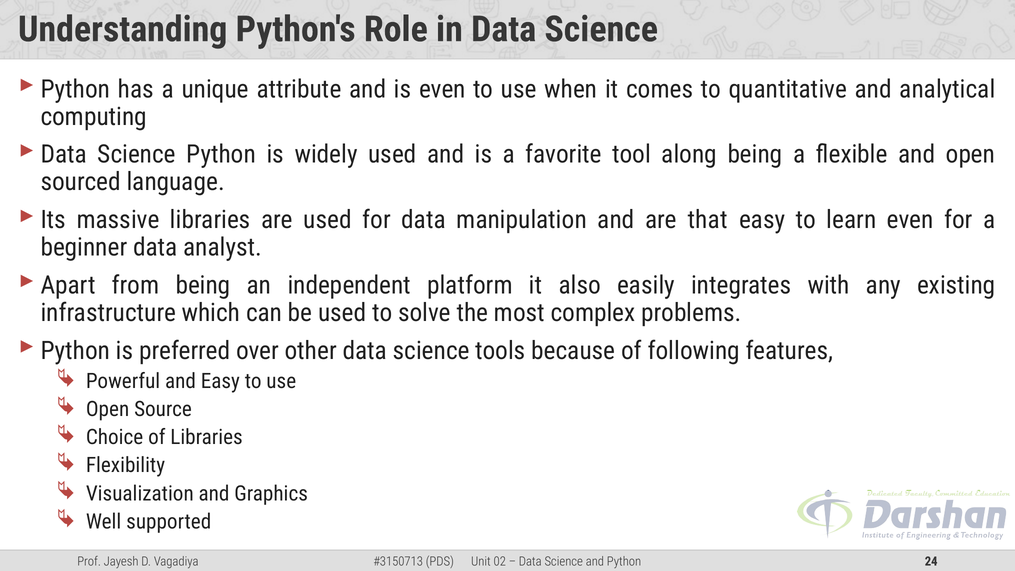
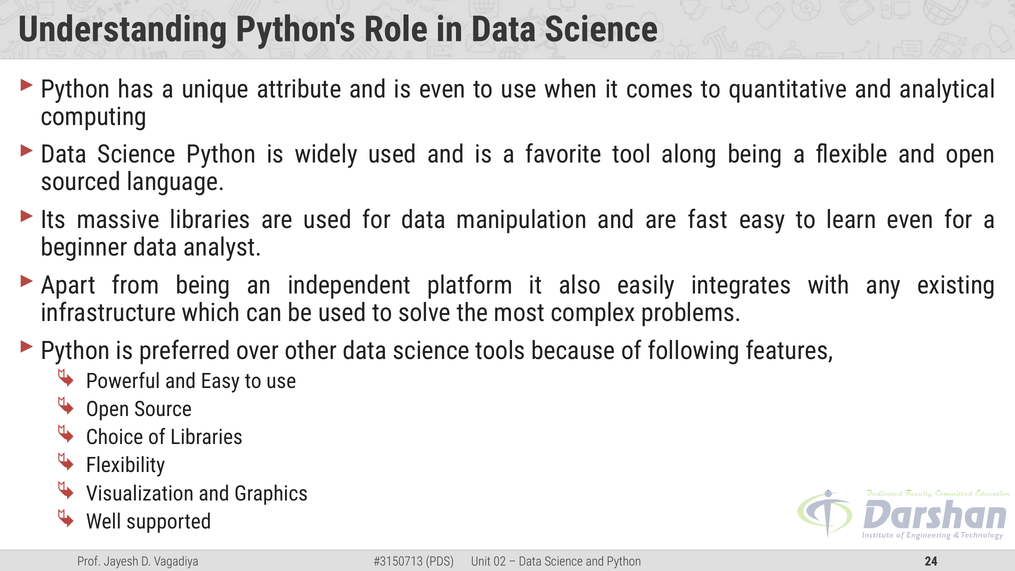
that: that -> fast (708, 220)
